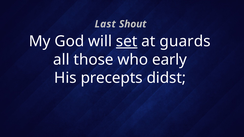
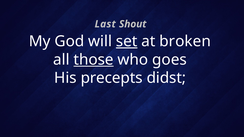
guards: guards -> broken (185, 41)
those underline: none -> present (94, 60)
early: early -> goes (169, 60)
